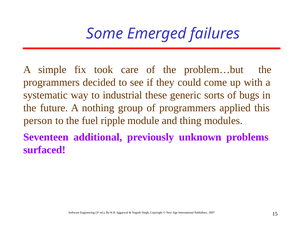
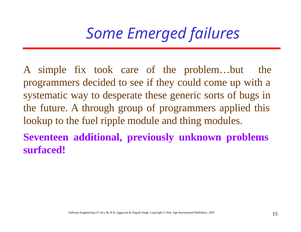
industrial: industrial -> desperate (122, 95)
nothing: nothing -> through (98, 108)
person: person -> lookup (38, 121)
